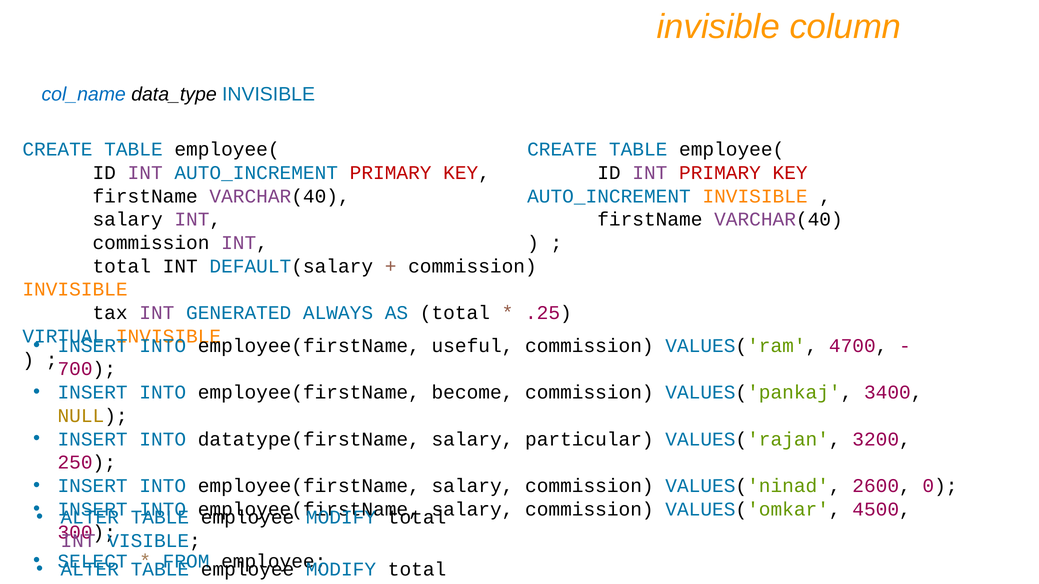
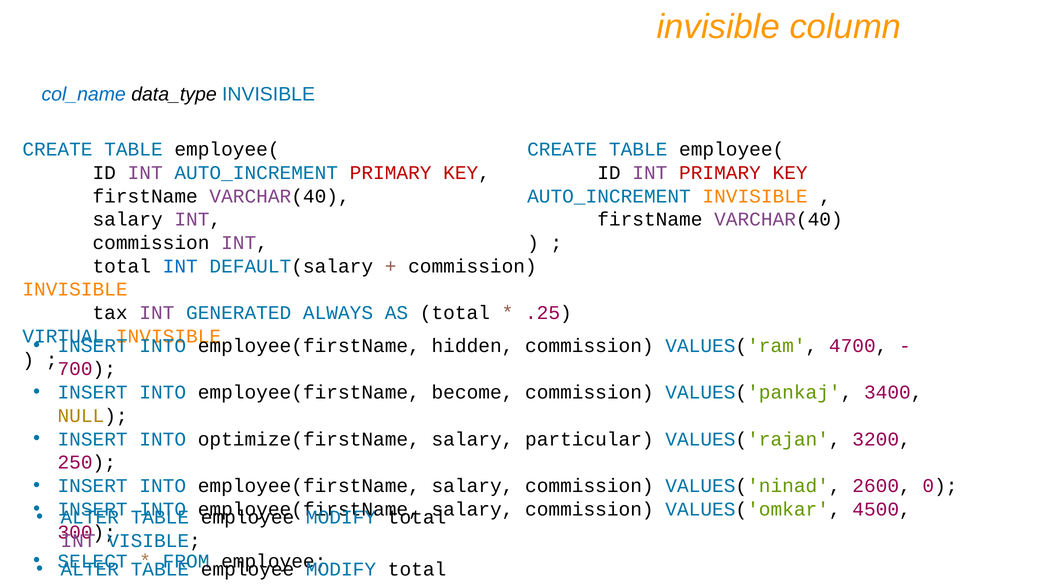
INT colour: black -> blue (180, 266)
useful: useful -> hidden (472, 346)
datatype(firstName: datatype(firstName -> optimize(firstName (309, 439)
